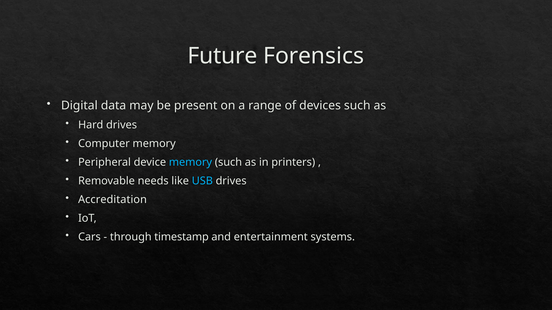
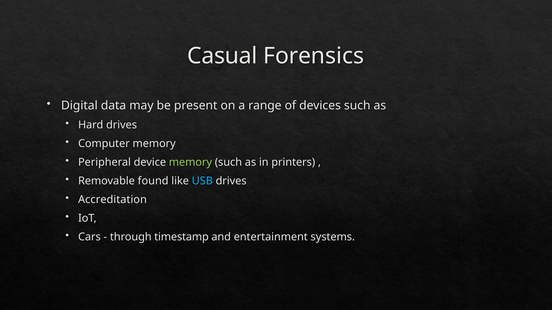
Future: Future -> Casual (222, 56)
memory colour: light blue -> light green (190, 162)
needs: needs -> found (153, 181)
